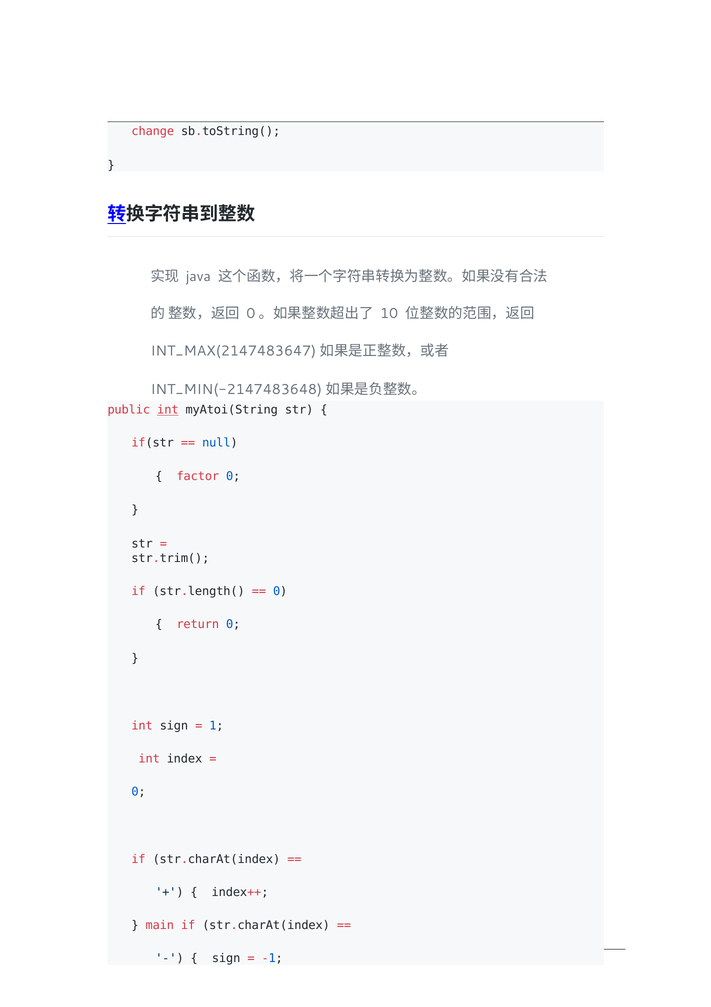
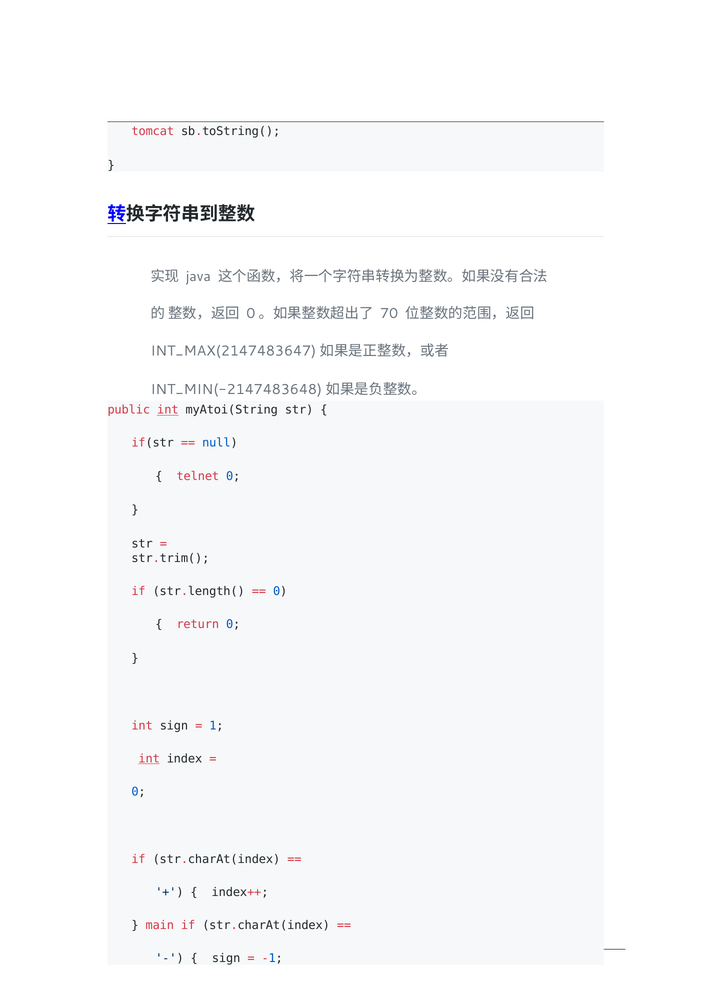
change: change -> tomcat (153, 131)
10: 10 -> 70 (389, 313)
factor: factor -> telnet (198, 476)
int underline: none -> present (149, 758)
